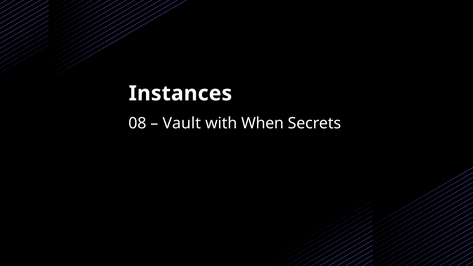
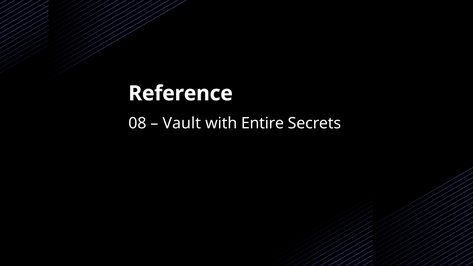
Instances: Instances -> Reference (181, 93)
When: When -> Entire (262, 123)
